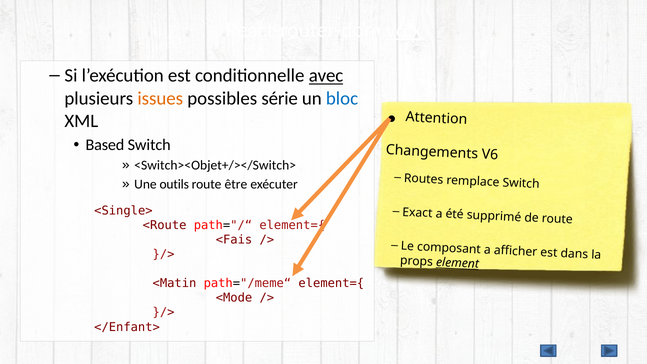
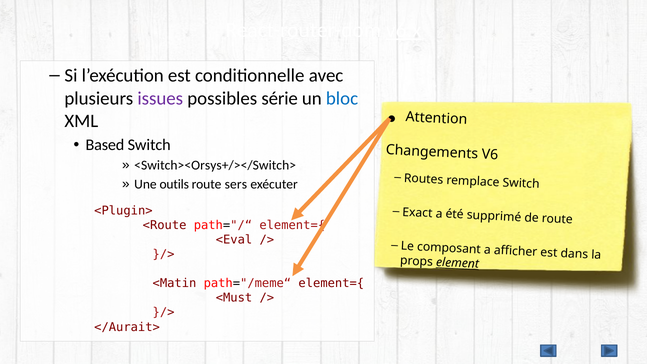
avec underline: present -> none (326, 76)
issues colour: orange -> purple (160, 98)
<Switch><Objet+/></Switch>: <Switch><Objet+/></Switch> -> <Switch><Orsys+/></Switch> (215, 165)
être: être -> sers (236, 184)
<Single>: <Single> -> <Plugin> (123, 211)
<Fais: <Fais -> <Eval (234, 240)
<Mode: <Mode -> <Must (234, 298)
</Enfant>: </Enfant> -> </Aurait> (127, 327)
